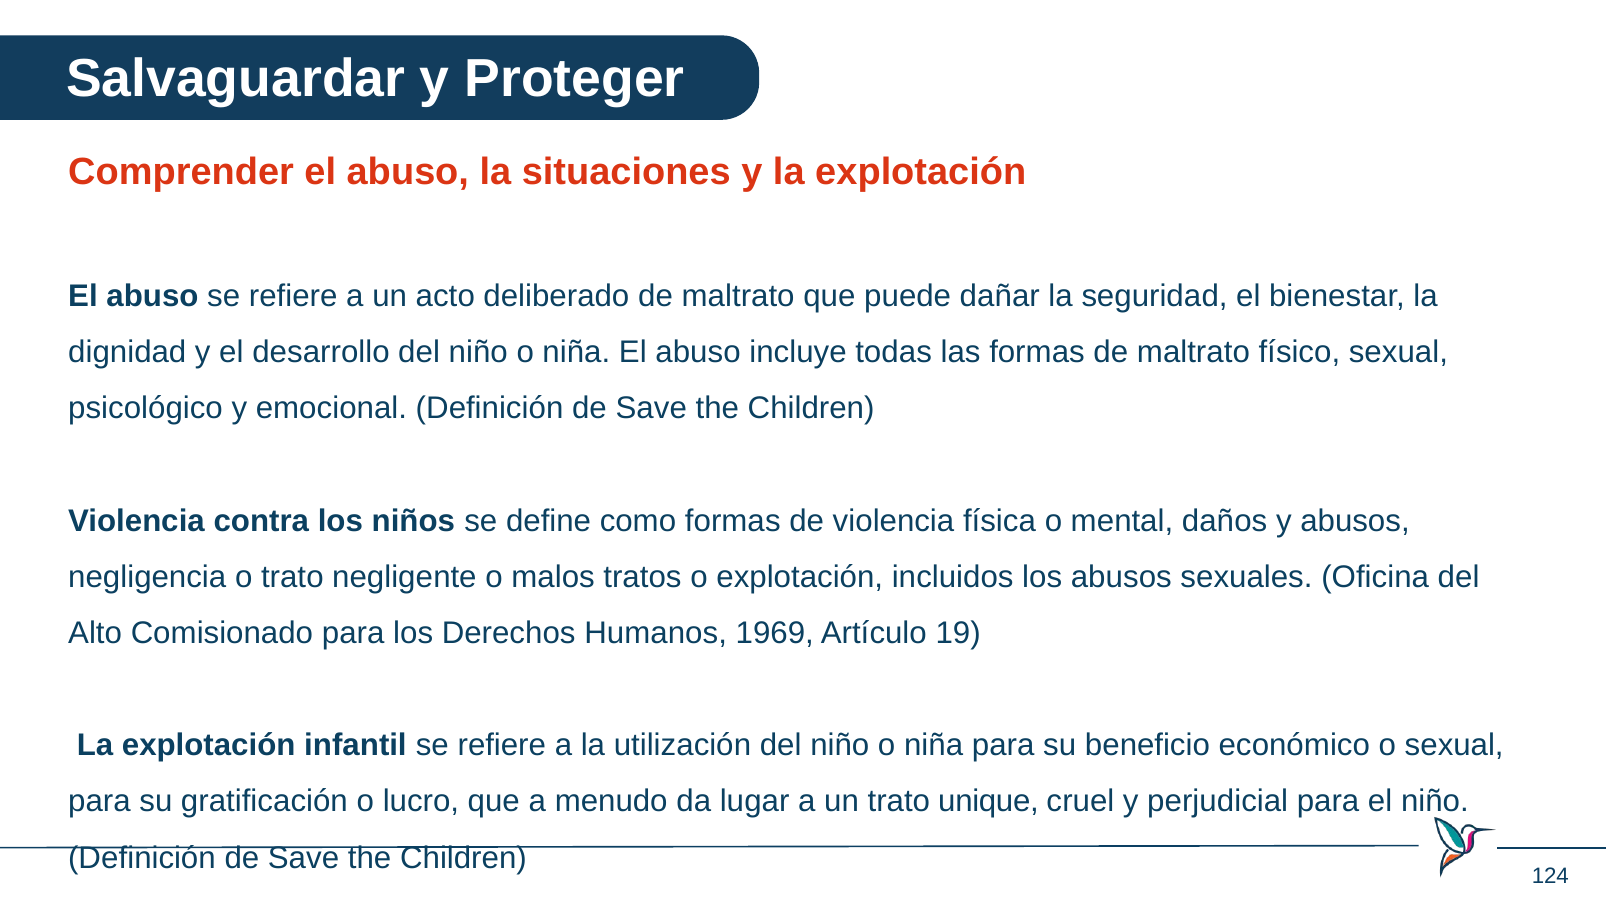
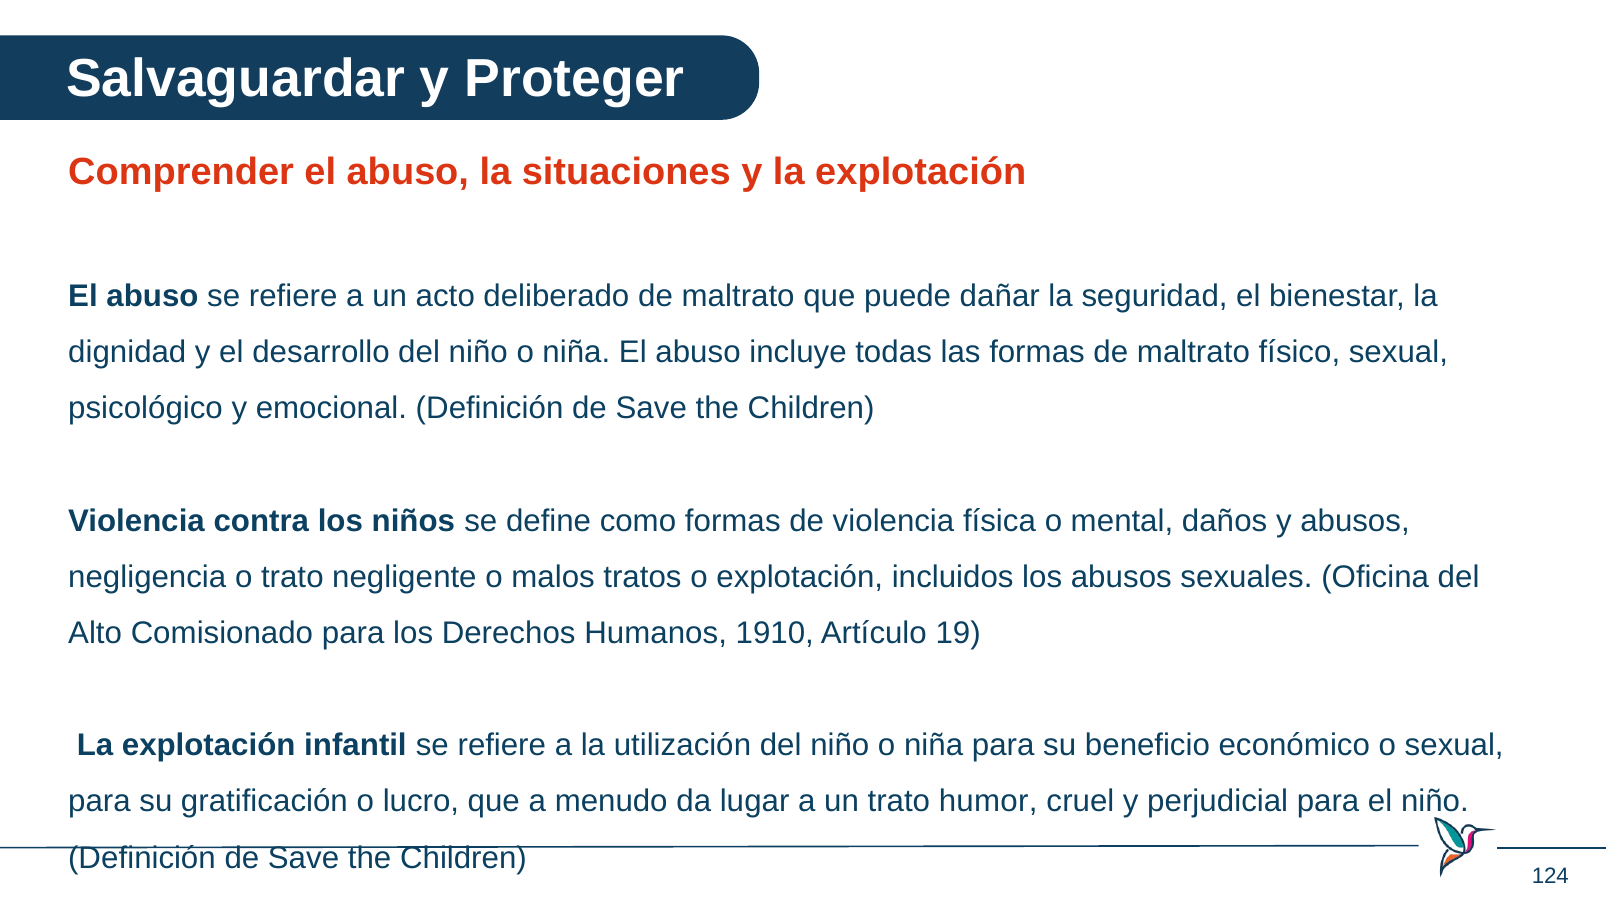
1969: 1969 -> 1910 (775, 633)
unique: unique -> humor (988, 802)
